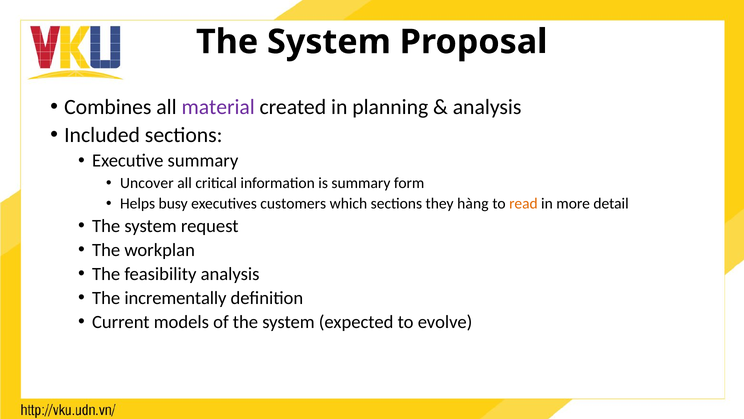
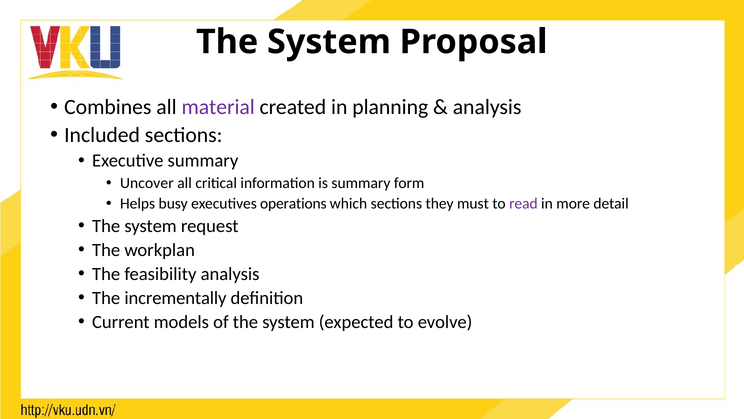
customers: customers -> operations (293, 203)
hàng: hàng -> must (473, 203)
read colour: orange -> purple (523, 203)
